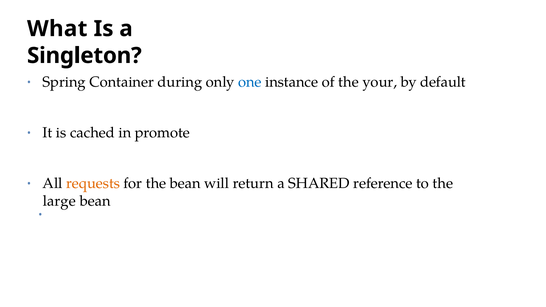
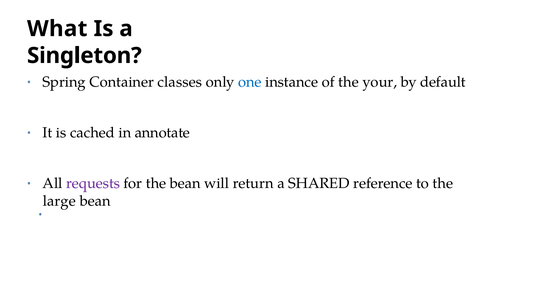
during: during -> classes (180, 82)
promote: promote -> annotate (162, 133)
requests colour: orange -> purple (93, 183)
